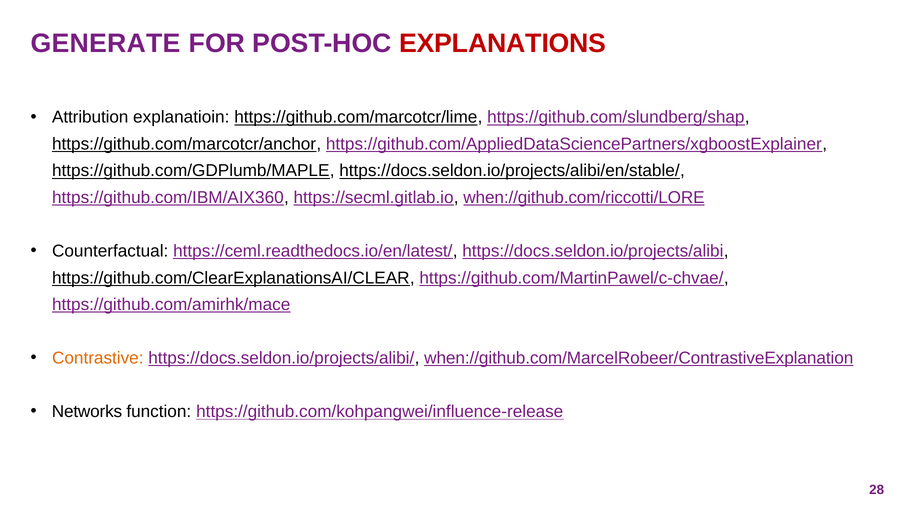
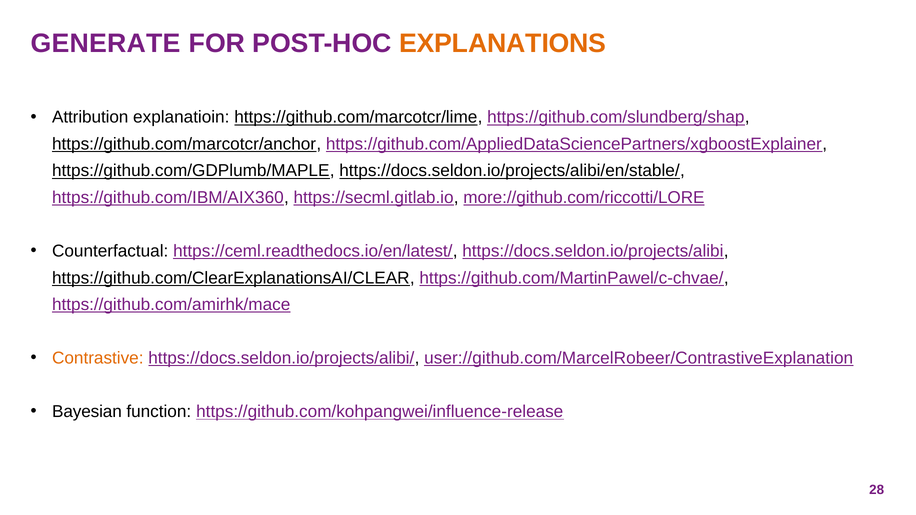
EXPLANATIONS colour: red -> orange (503, 43)
when://github.com/riccotti/LORE: when://github.com/riccotti/LORE -> more://github.com/riccotti/LORE (584, 198)
when://github.com/MarcelRobeer/ContrastiveExplanation: when://github.com/MarcelRobeer/ContrastiveExplanation -> user://github.com/MarcelRobeer/ContrastiveExplanation (639, 358)
Networks: Networks -> Bayesian (87, 412)
